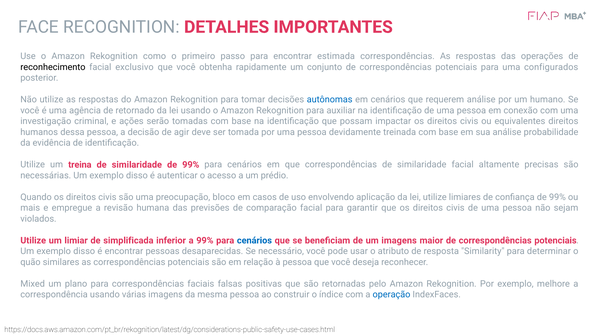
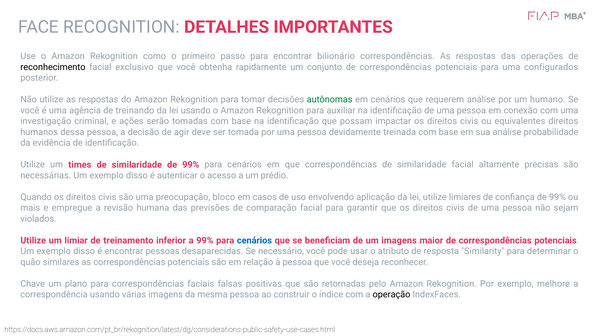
estimada: estimada -> bilionário (336, 56)
autônomas colour: blue -> green (330, 100)
retornado: retornado -> treinando (135, 111)
treina: treina -> times (80, 165)
simplificada: simplificada -> treinamento (128, 241)
Mixed: Mixed -> Chave (33, 284)
operação colour: blue -> black (392, 295)
